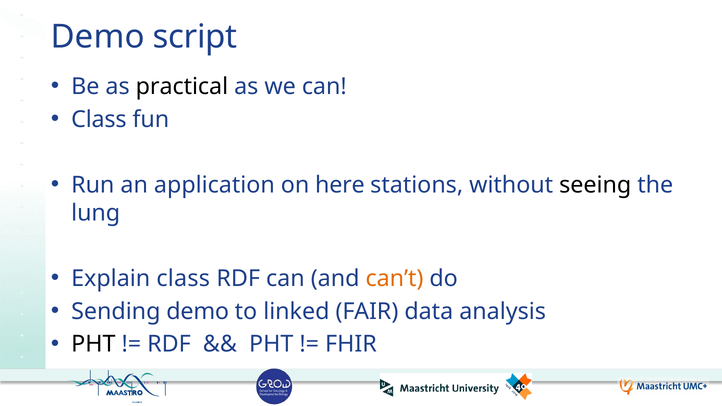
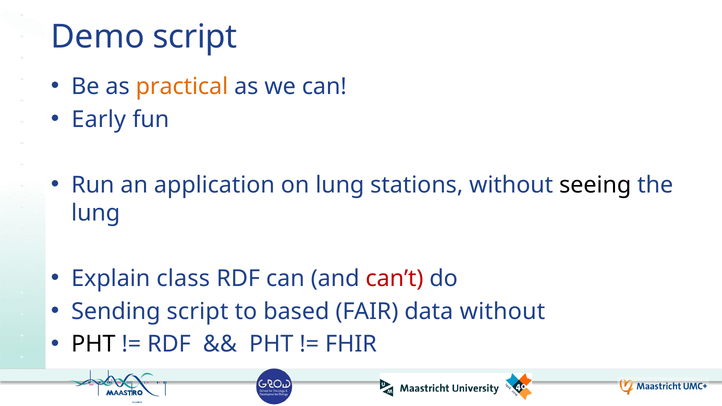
practical colour: black -> orange (182, 87)
Class: Class -> Early (99, 119)
on here: here -> lung (340, 185)
can’t colour: orange -> red (394, 279)
Sending demo: demo -> script (197, 311)
linked: linked -> based (296, 311)
data analysis: analysis -> without (502, 311)
